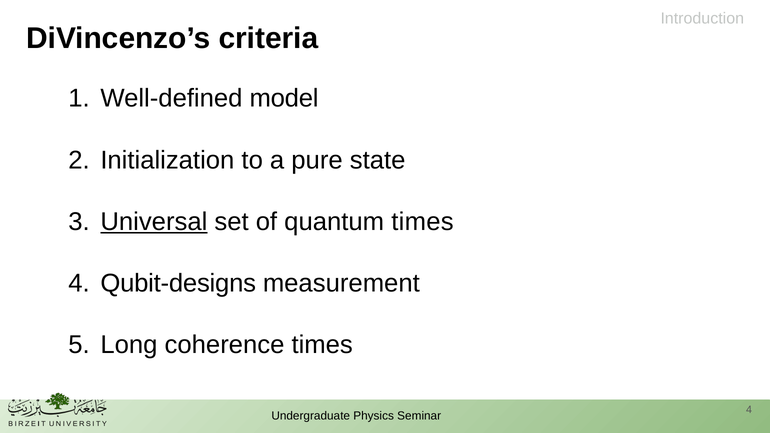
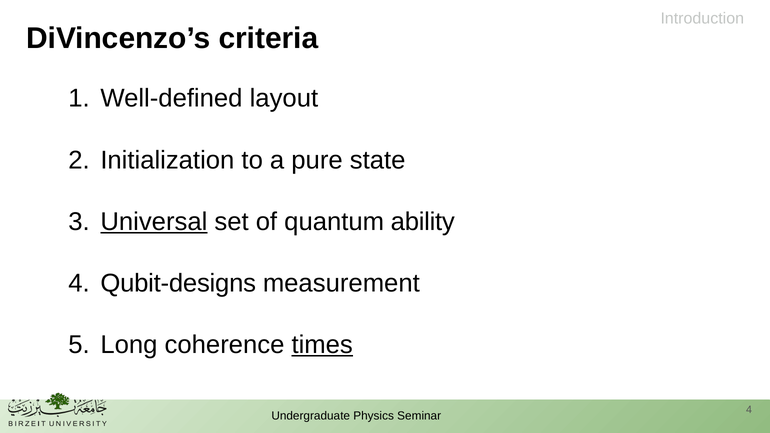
model: model -> layout (284, 99)
quantum times: times -> ability (423, 222)
times underline: none -> present (322, 345)
